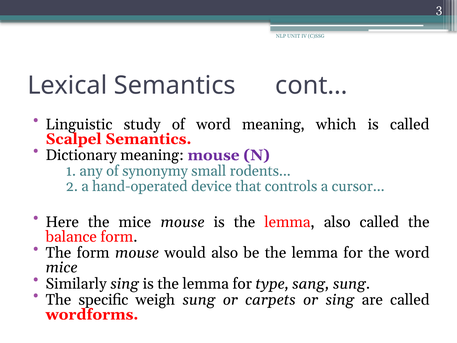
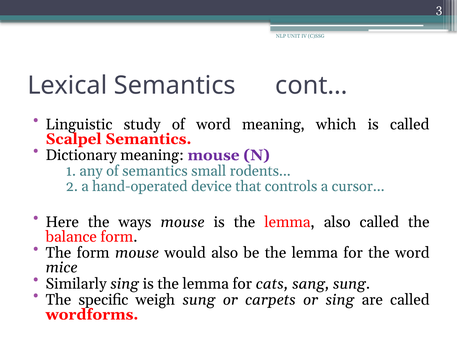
of synonymy: synonymy -> semantics (155, 171)
the mice: mice -> ways (135, 222)
type: type -> cats (272, 284)
